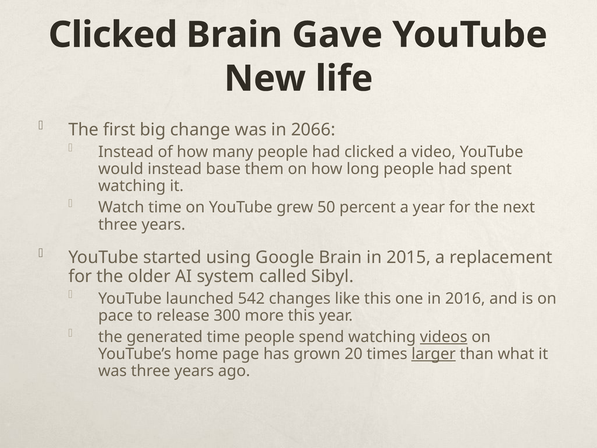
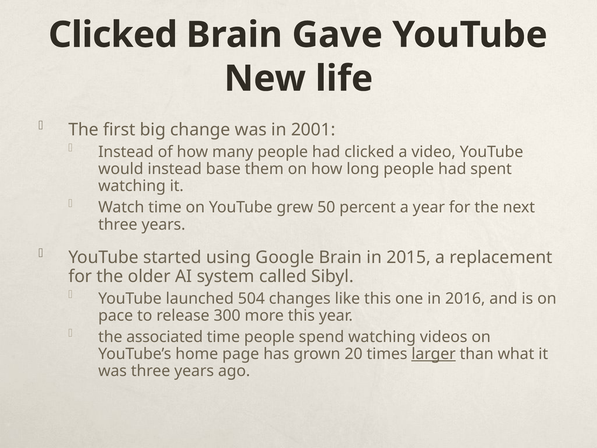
2066: 2066 -> 2001 (313, 130)
542: 542 -> 504 (251, 298)
generated: generated -> associated (165, 337)
videos underline: present -> none (444, 337)
